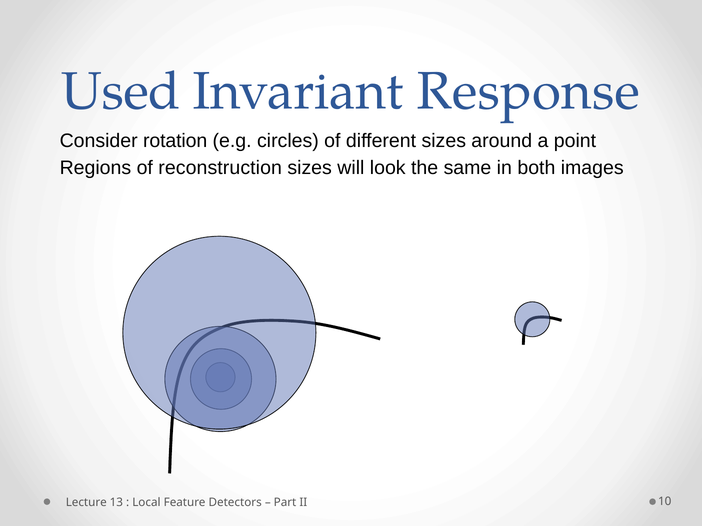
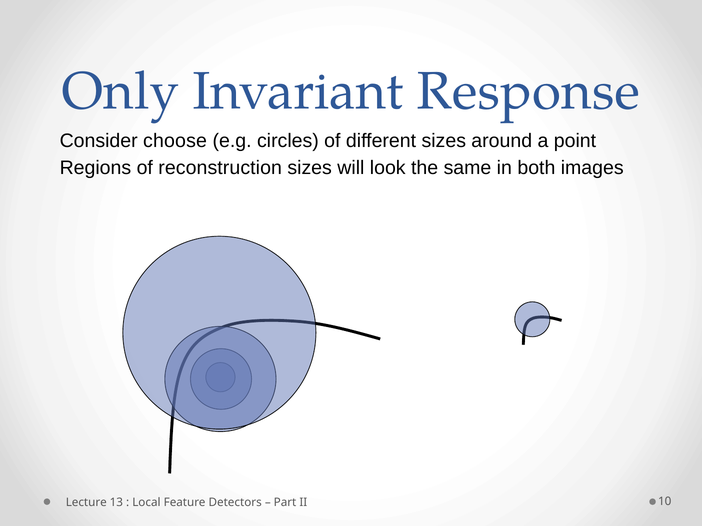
Used: Used -> Only (120, 91)
rotation: rotation -> choose (175, 141)
